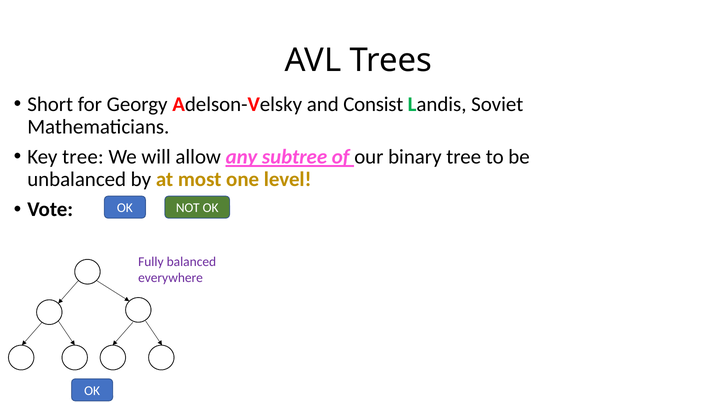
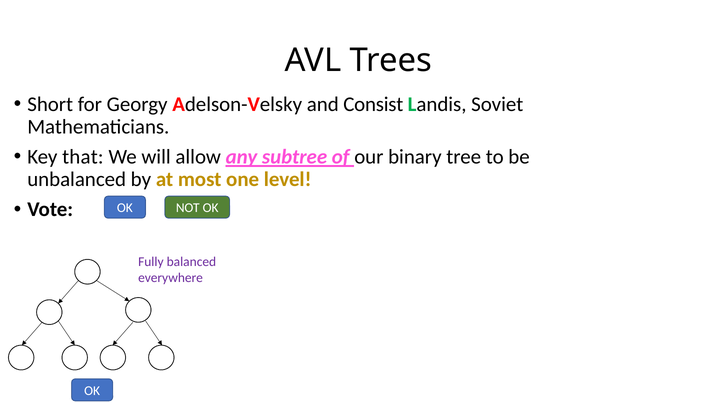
Key tree: tree -> that (83, 157)
